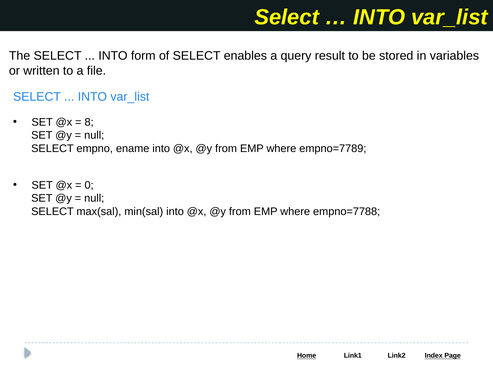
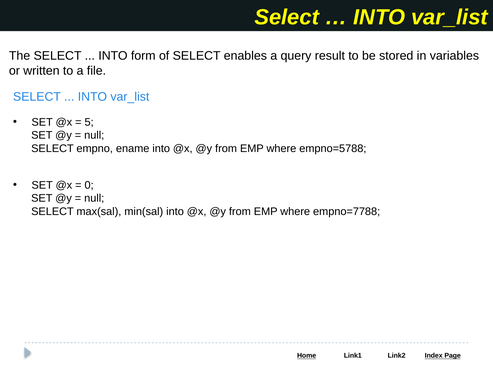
8: 8 -> 5 (89, 122)
empno=7789: empno=7789 -> empno=5788 (333, 148)
